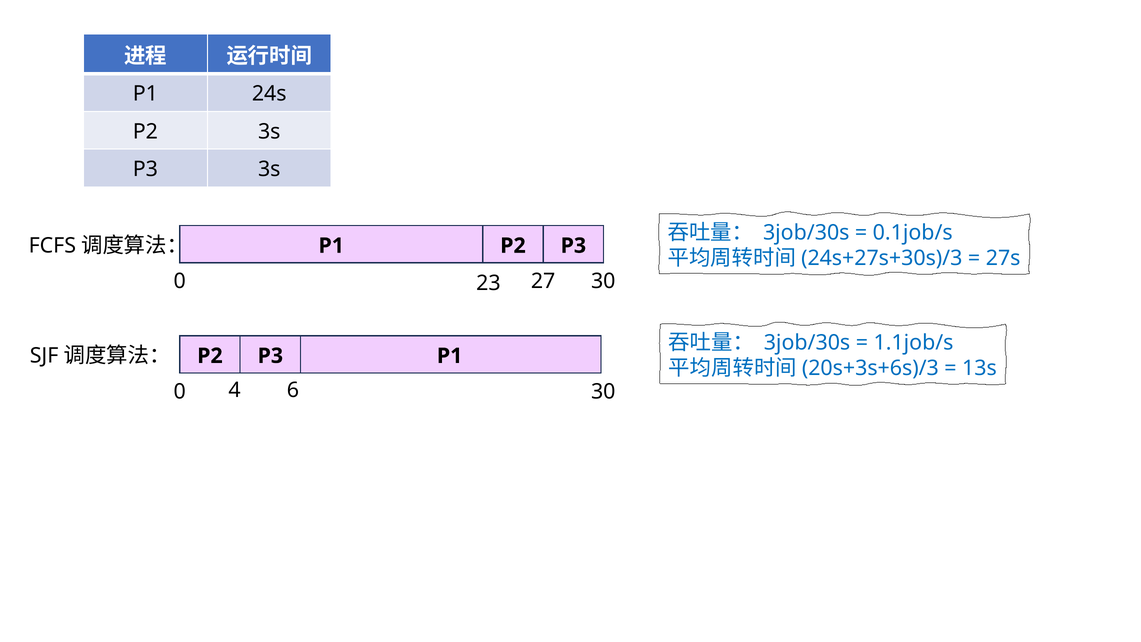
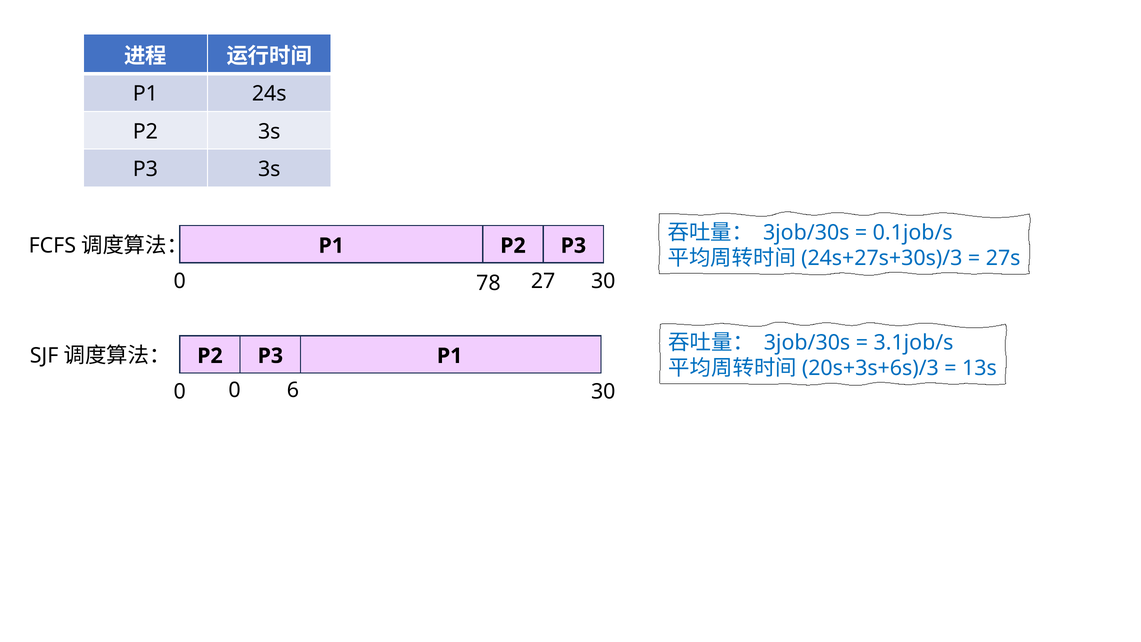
23: 23 -> 78 (488, 283)
1.1job/s: 1.1job/s -> 3.1job/s (914, 343)
0 4: 4 -> 0 (235, 390)
